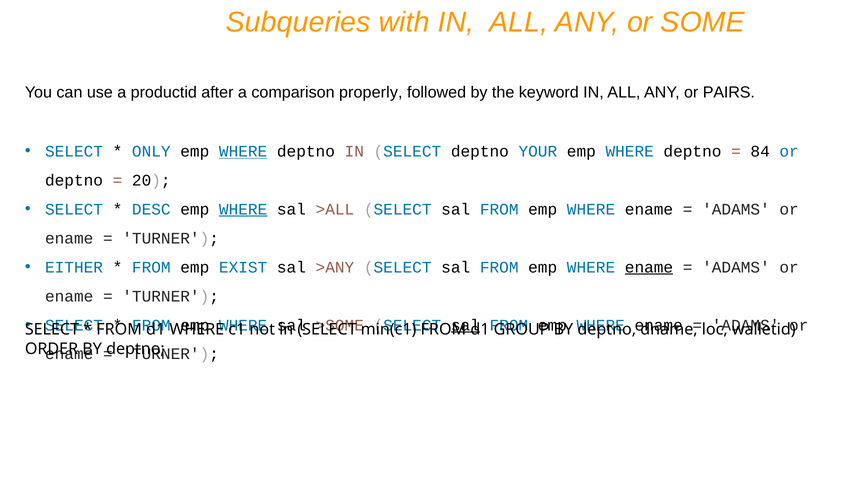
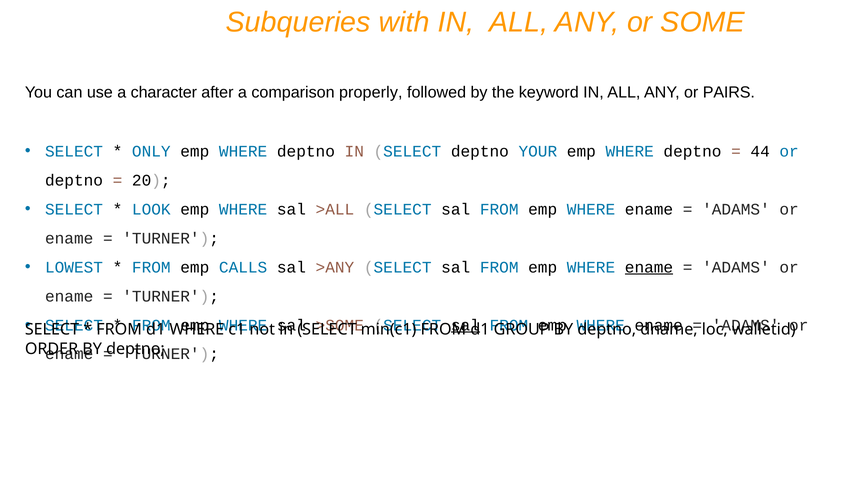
productid: productid -> character (164, 93)
WHERE underline: present -> none (243, 151)
84: 84 -> 44 (760, 151)
DESC: DESC -> LOOK (151, 209)
WHERE underline: present -> none (243, 209)
EITHER: EITHER -> LOWEST (74, 267)
EXIST: EXIST -> CALLS (243, 267)
